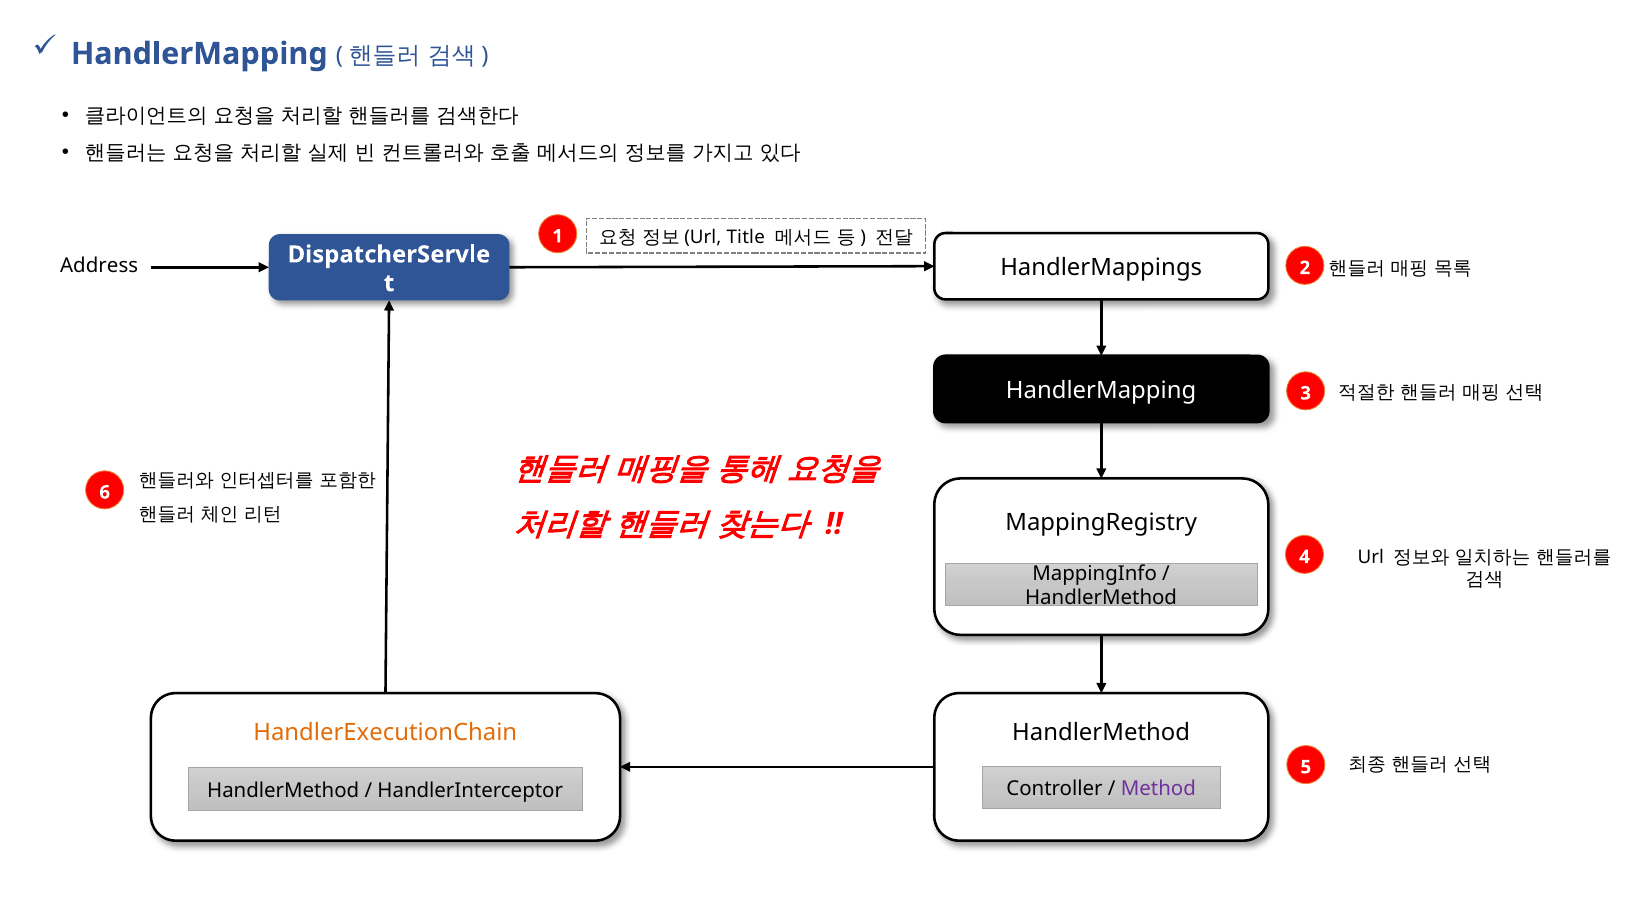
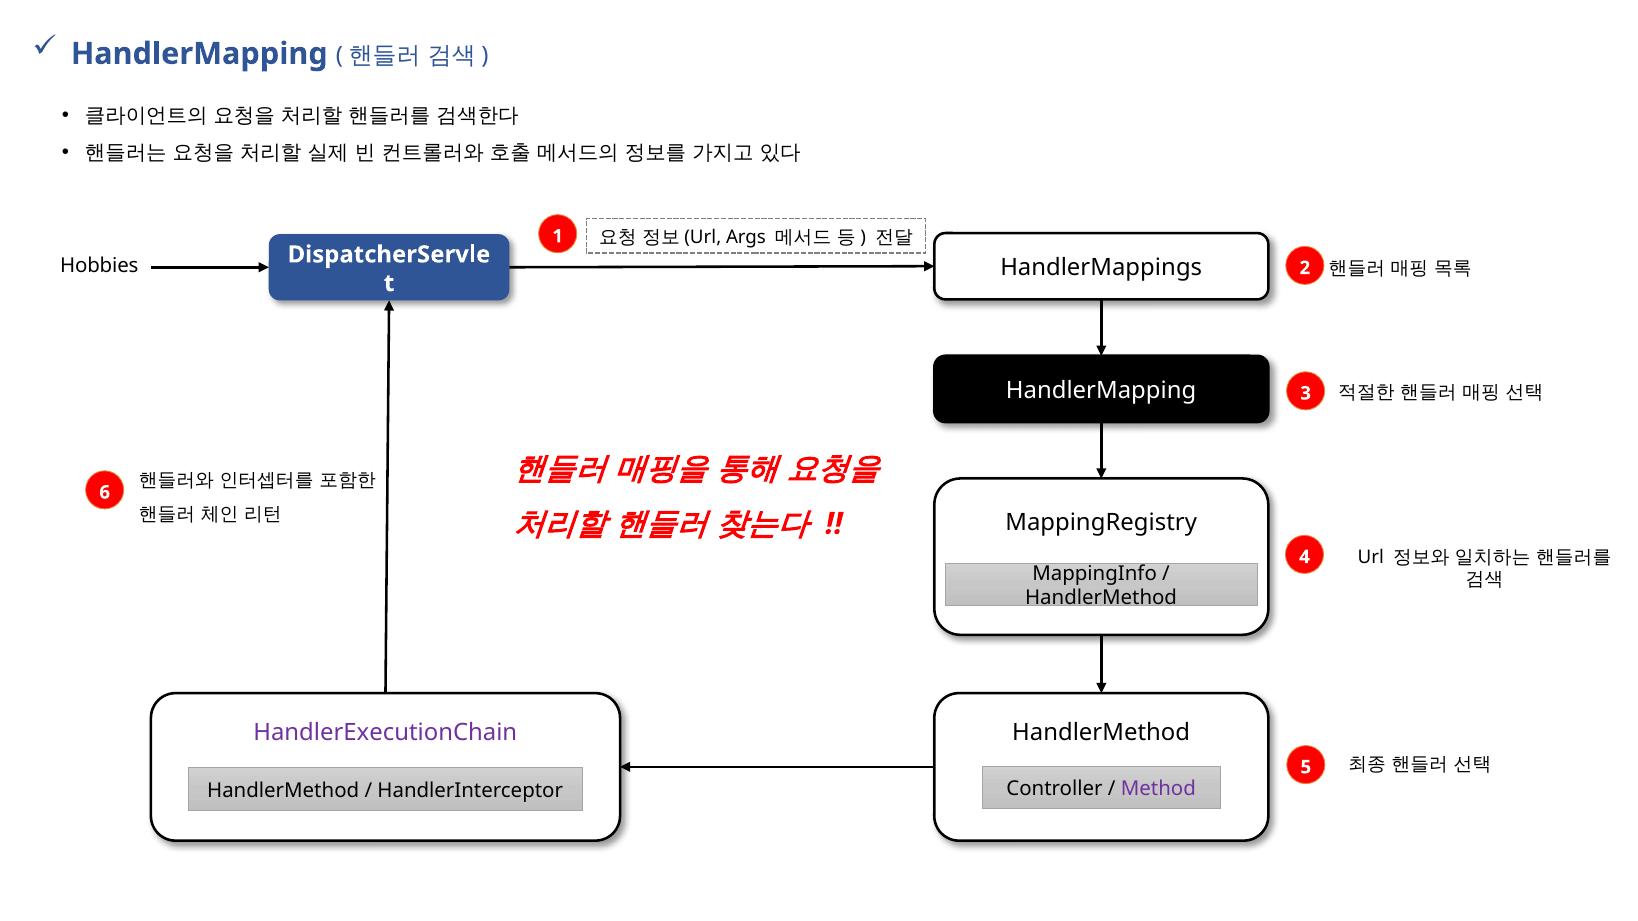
Title: Title -> Args (746, 237)
Address: Address -> Hobbies (99, 266)
HandlerExecutionChain colour: orange -> purple (385, 733)
